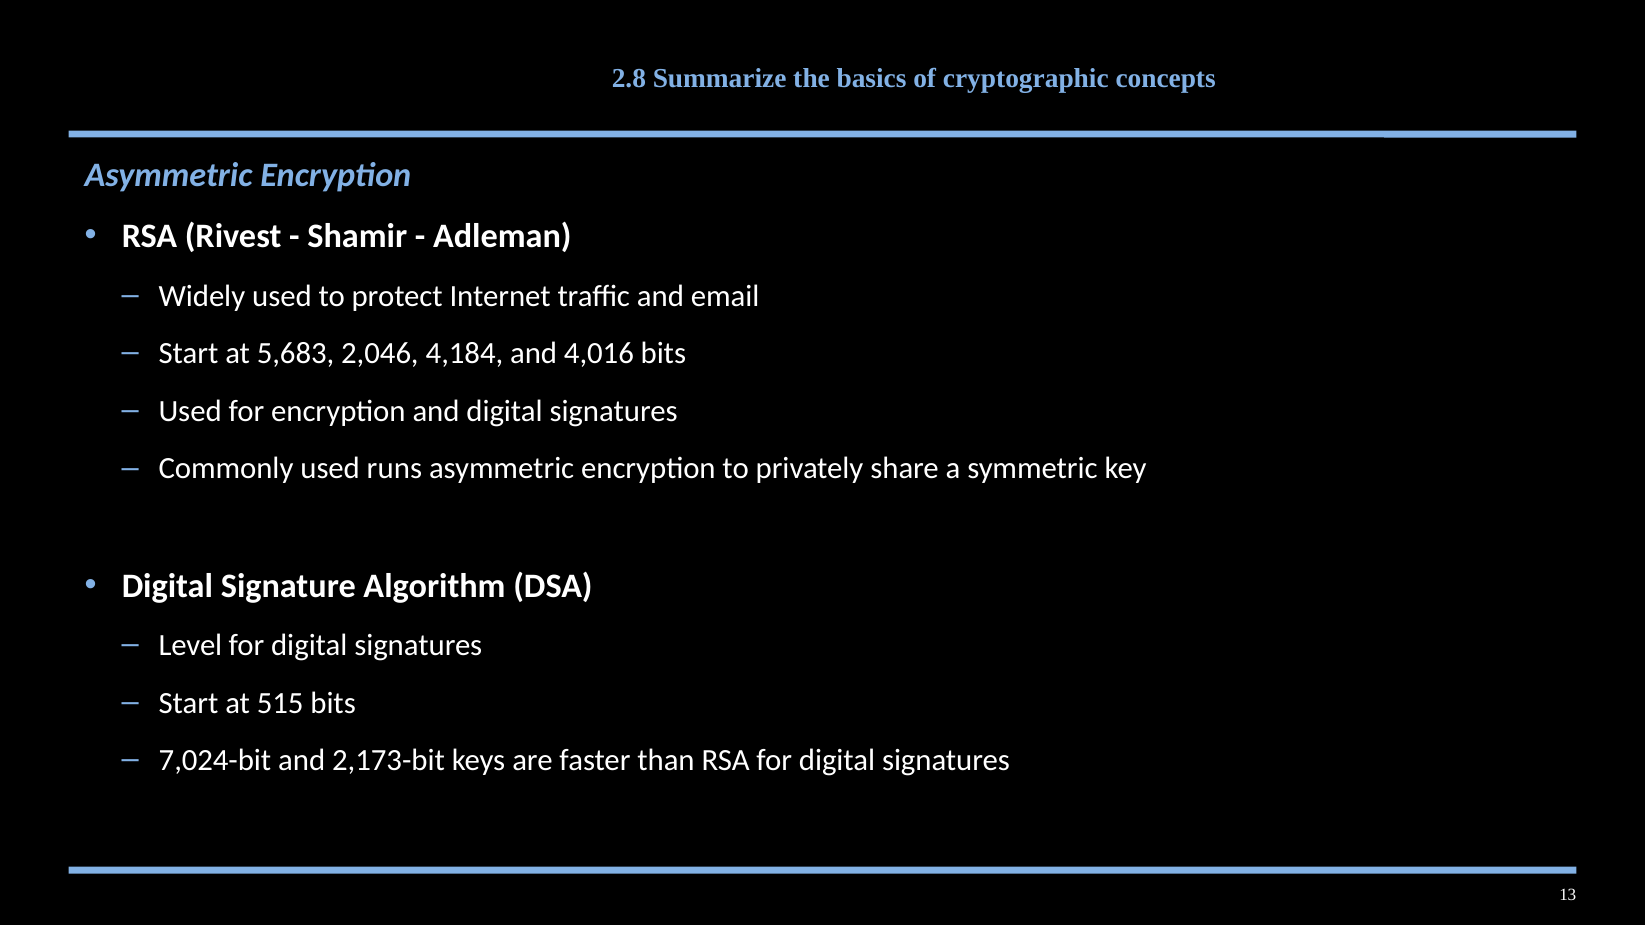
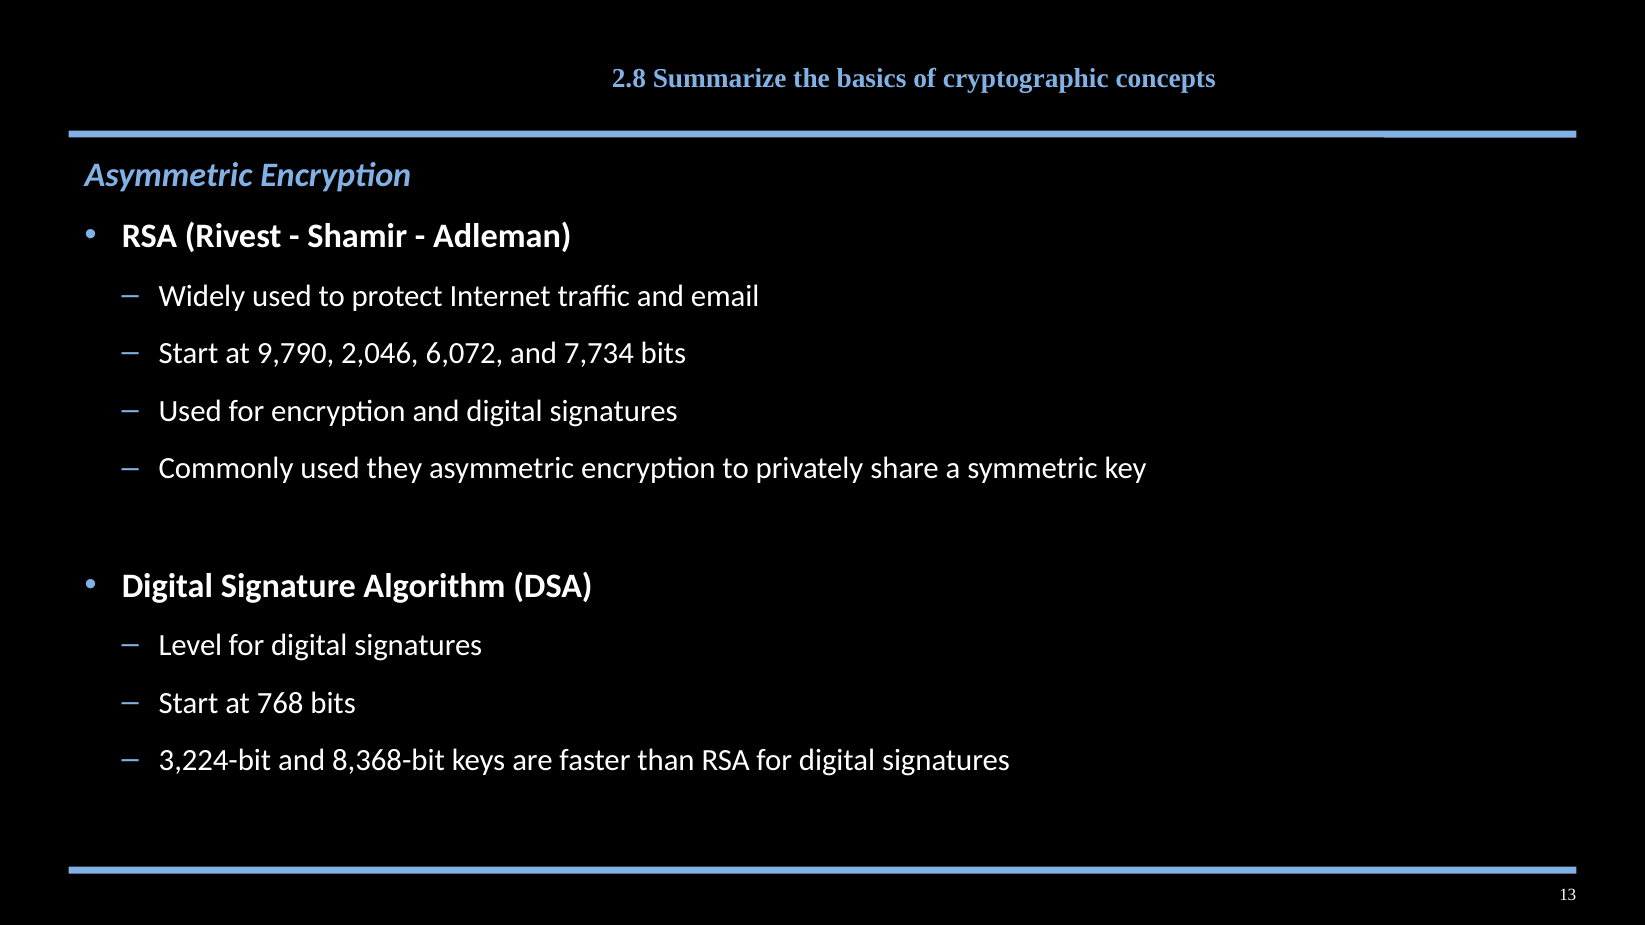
5,683: 5,683 -> 9,790 (296, 354)
4,184: 4,184 -> 6,072 (465, 354)
4,016: 4,016 -> 7,734 (599, 354)
runs: runs -> they (394, 469)
515: 515 -> 768 (280, 703)
7,024-bit: 7,024-bit -> 3,224-bit (215, 761)
2,173-bit: 2,173-bit -> 8,368-bit (389, 761)
